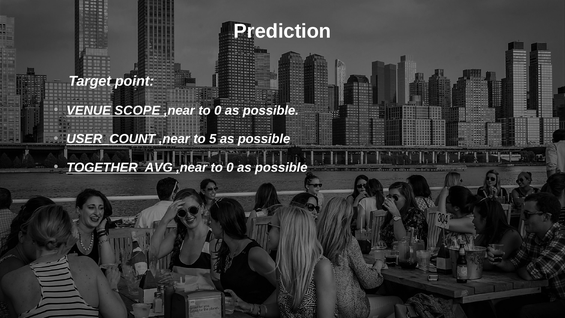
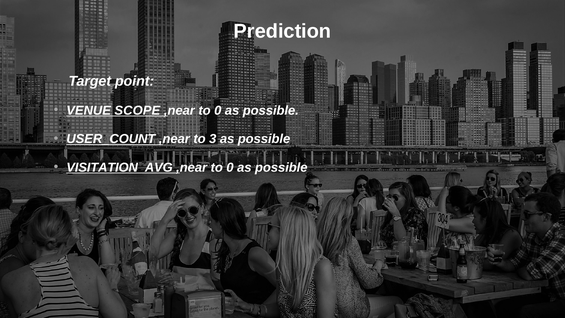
5: 5 -> 3 (213, 139)
TOGETHER_AVG: TOGETHER_AVG -> VISITATION_AVG (120, 167)
